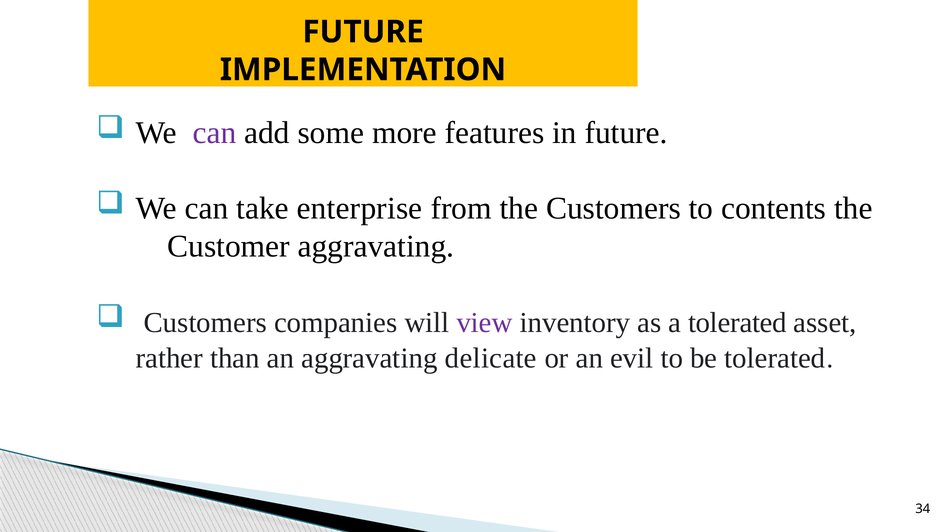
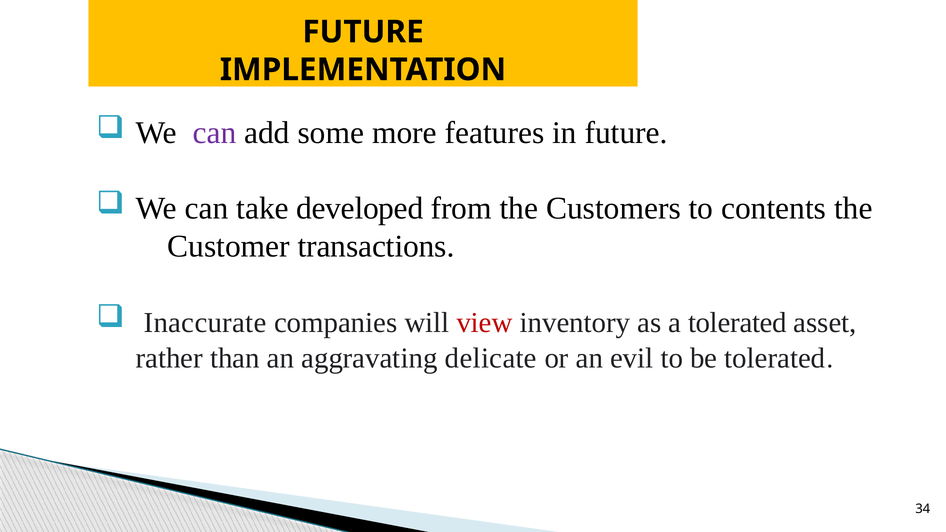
enterprise: enterprise -> developed (360, 208)
Customer aggravating: aggravating -> transactions (376, 246)
Customers: Customers -> Inaccurate (205, 323)
view colour: purple -> red (485, 323)
